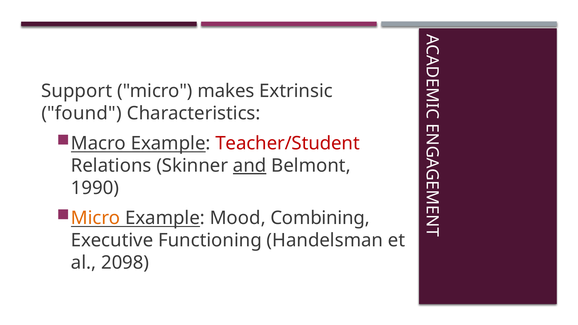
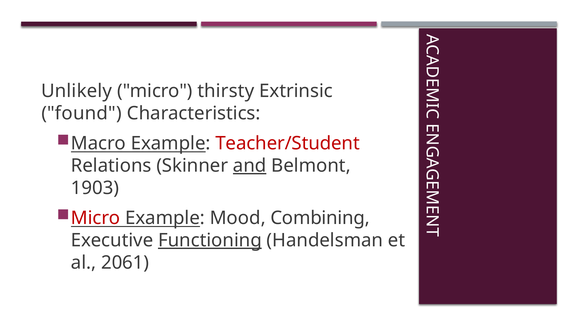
Support: Support -> Unlikely (77, 91)
makes: makes -> thirsty (226, 91)
1990: 1990 -> 1903 (95, 188)
Micro colour: orange -> red (96, 218)
Functioning underline: none -> present (210, 240)
2098: 2098 -> 2061 (125, 263)
